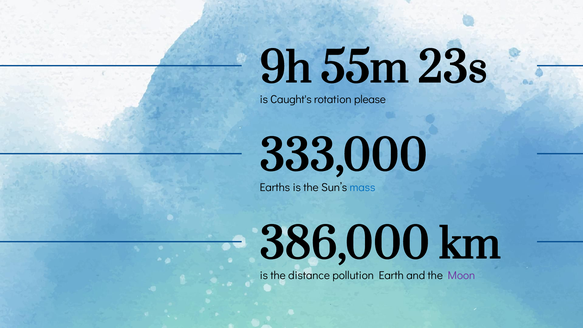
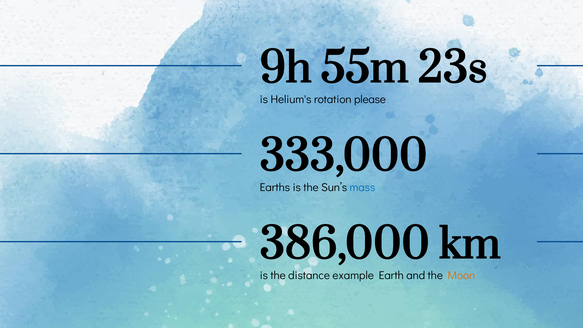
Caught's: Caught's -> Helium's (291, 99)
pollution: pollution -> example (353, 275)
Moon colour: purple -> orange (461, 275)
